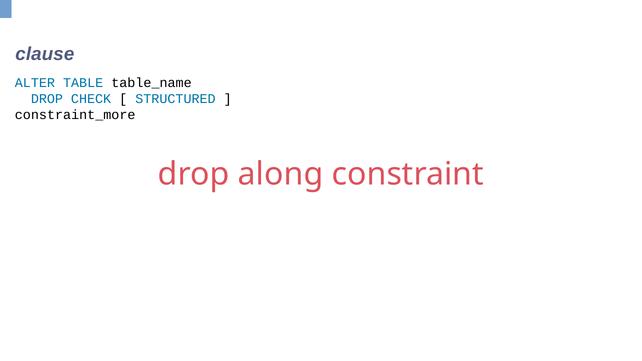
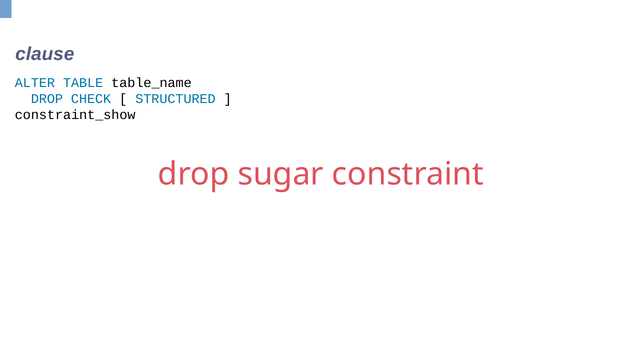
constraint_more: constraint_more -> constraint_show (75, 115)
along: along -> sugar (281, 174)
